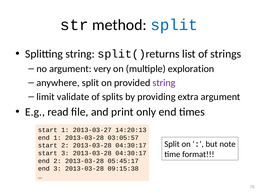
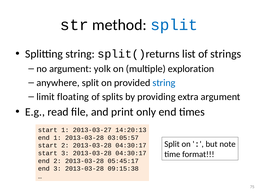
very: very -> yolk (102, 69)
string colour: purple -> blue (164, 83)
validate: validate -> floating (73, 97)
